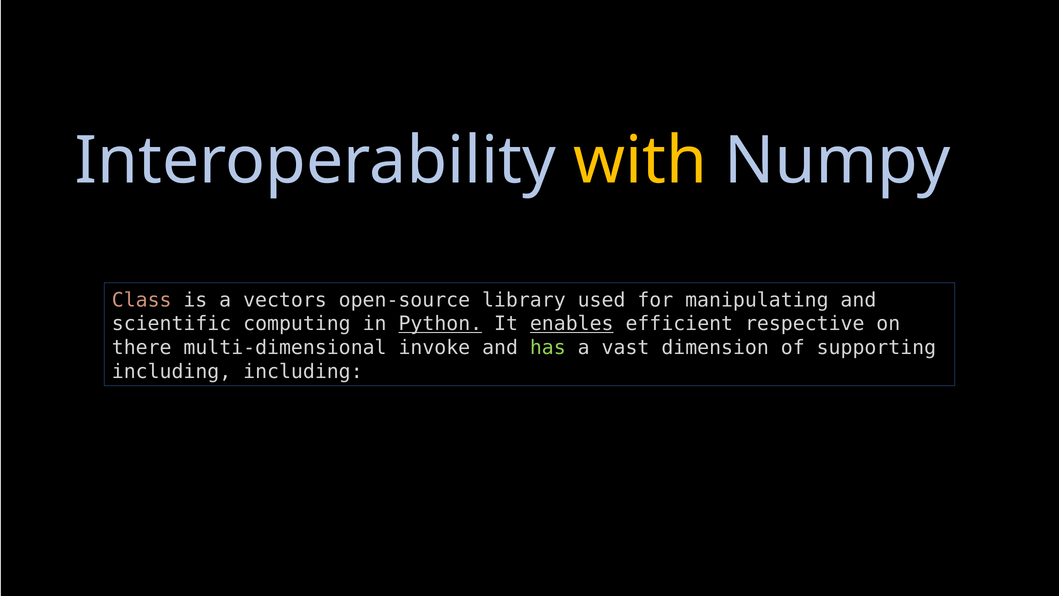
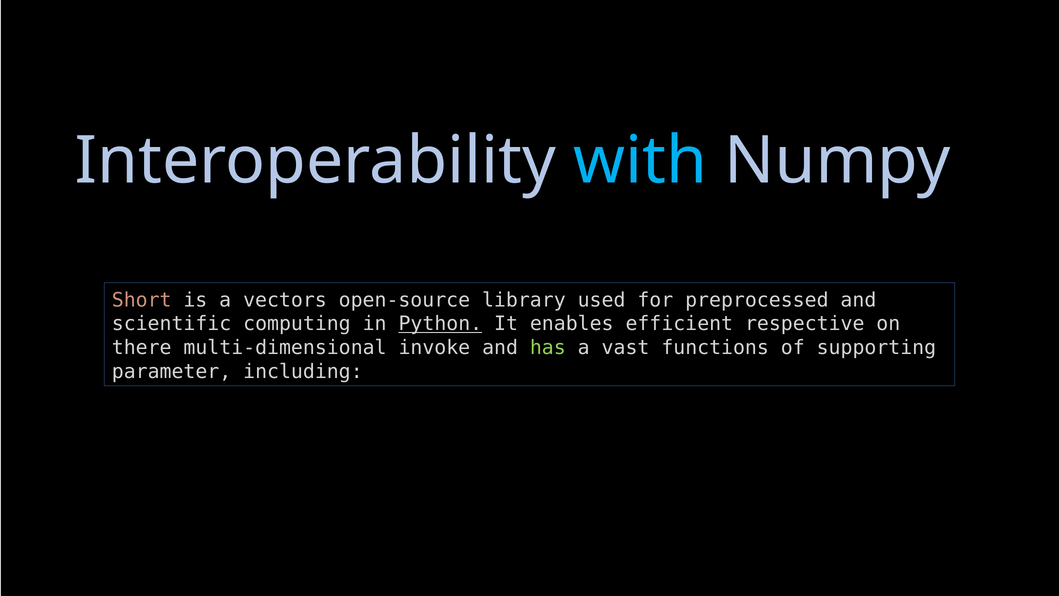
with colour: yellow -> light blue (640, 161)
Class: Class -> Short (142, 300)
manipulating: manipulating -> preprocessed (757, 300)
enables underline: present -> none (572, 324)
dimension: dimension -> functions (715, 348)
including: including -> parameter (172, 371)
